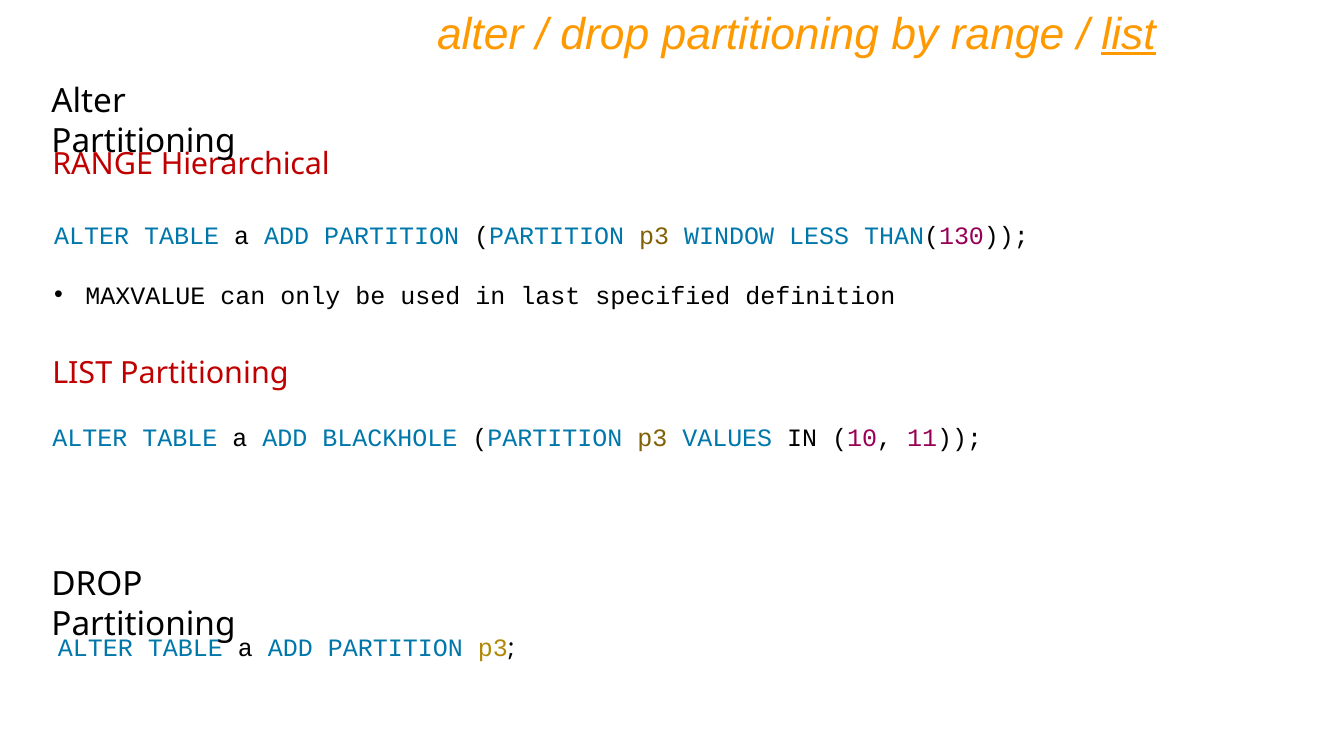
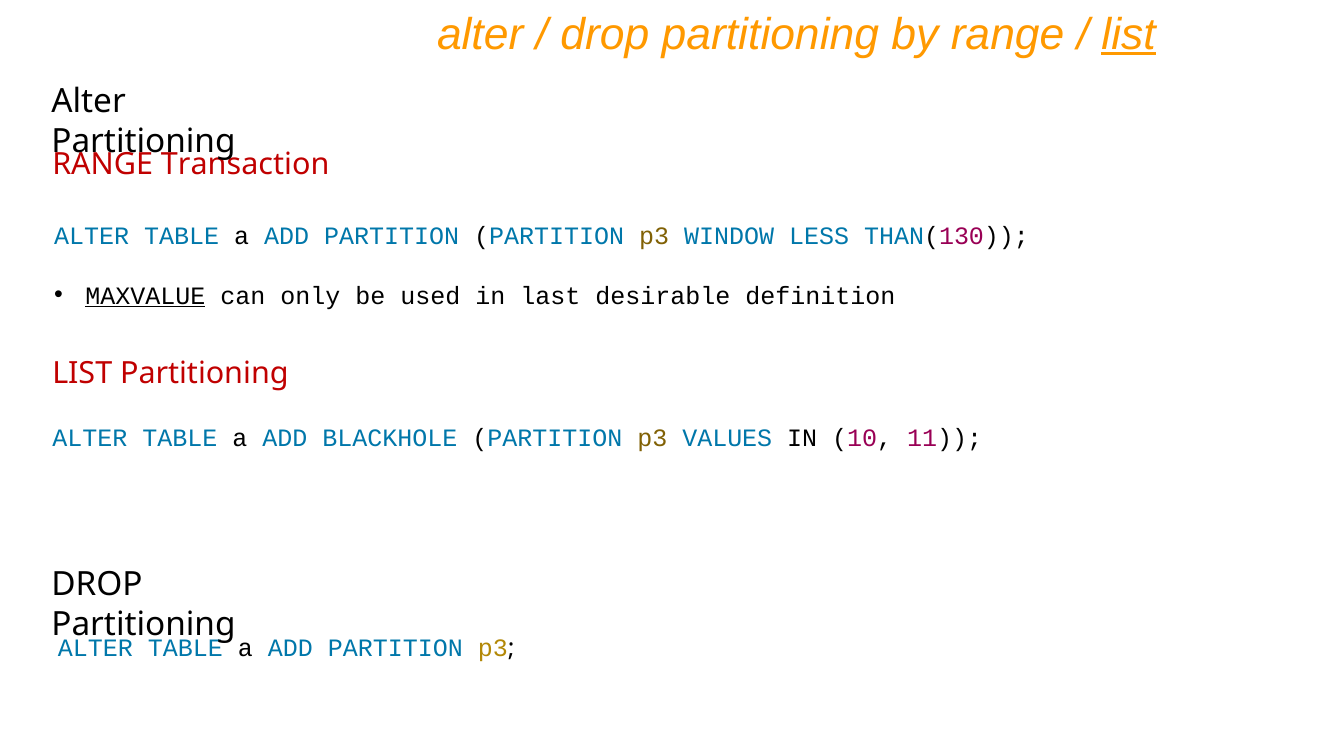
Hierarchical: Hierarchical -> Transaction (245, 164)
MAXVALUE underline: none -> present (145, 296)
specified: specified -> desirable (663, 296)
